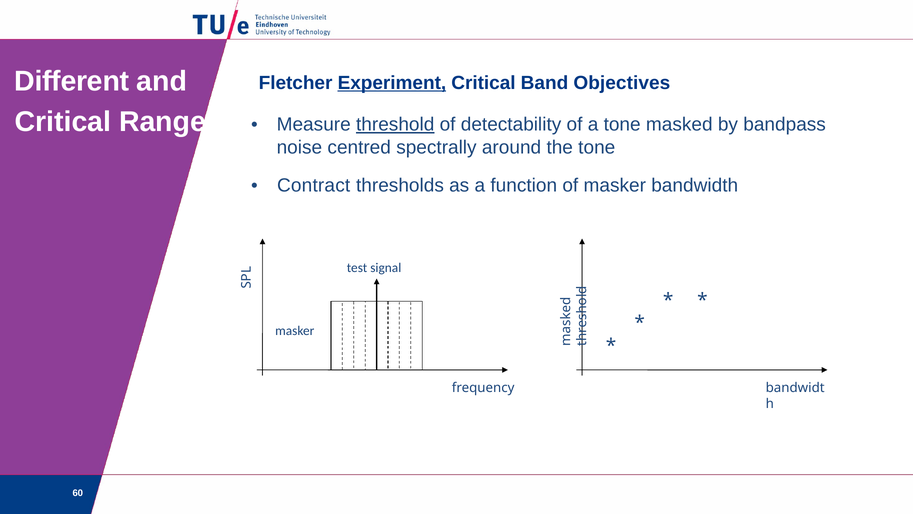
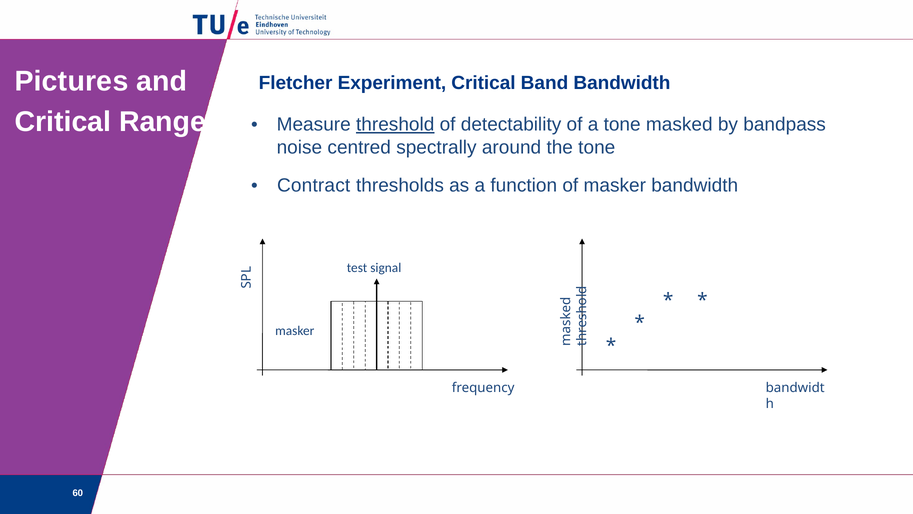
Different: Different -> Pictures (71, 81)
Experiment underline: present -> none (392, 83)
Band Objectives: Objectives -> Bandwidth (622, 83)
